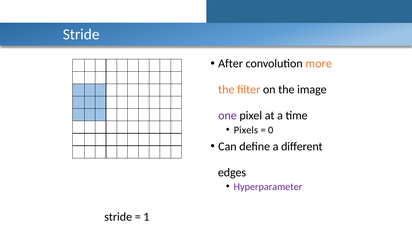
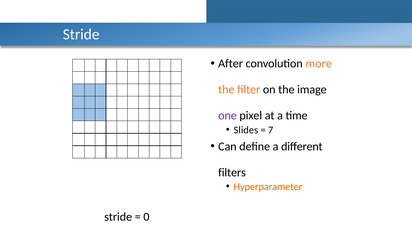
Pixels: Pixels -> Slides (246, 130)
0: 0 -> 7 (271, 130)
edges: edges -> filters (232, 172)
Hyperparameter colour: purple -> orange (268, 186)
1: 1 -> 0 (146, 217)
